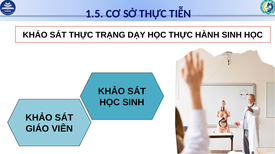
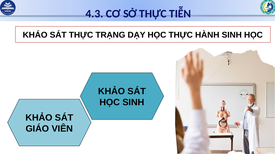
1.5: 1.5 -> 4.3 (94, 14)
